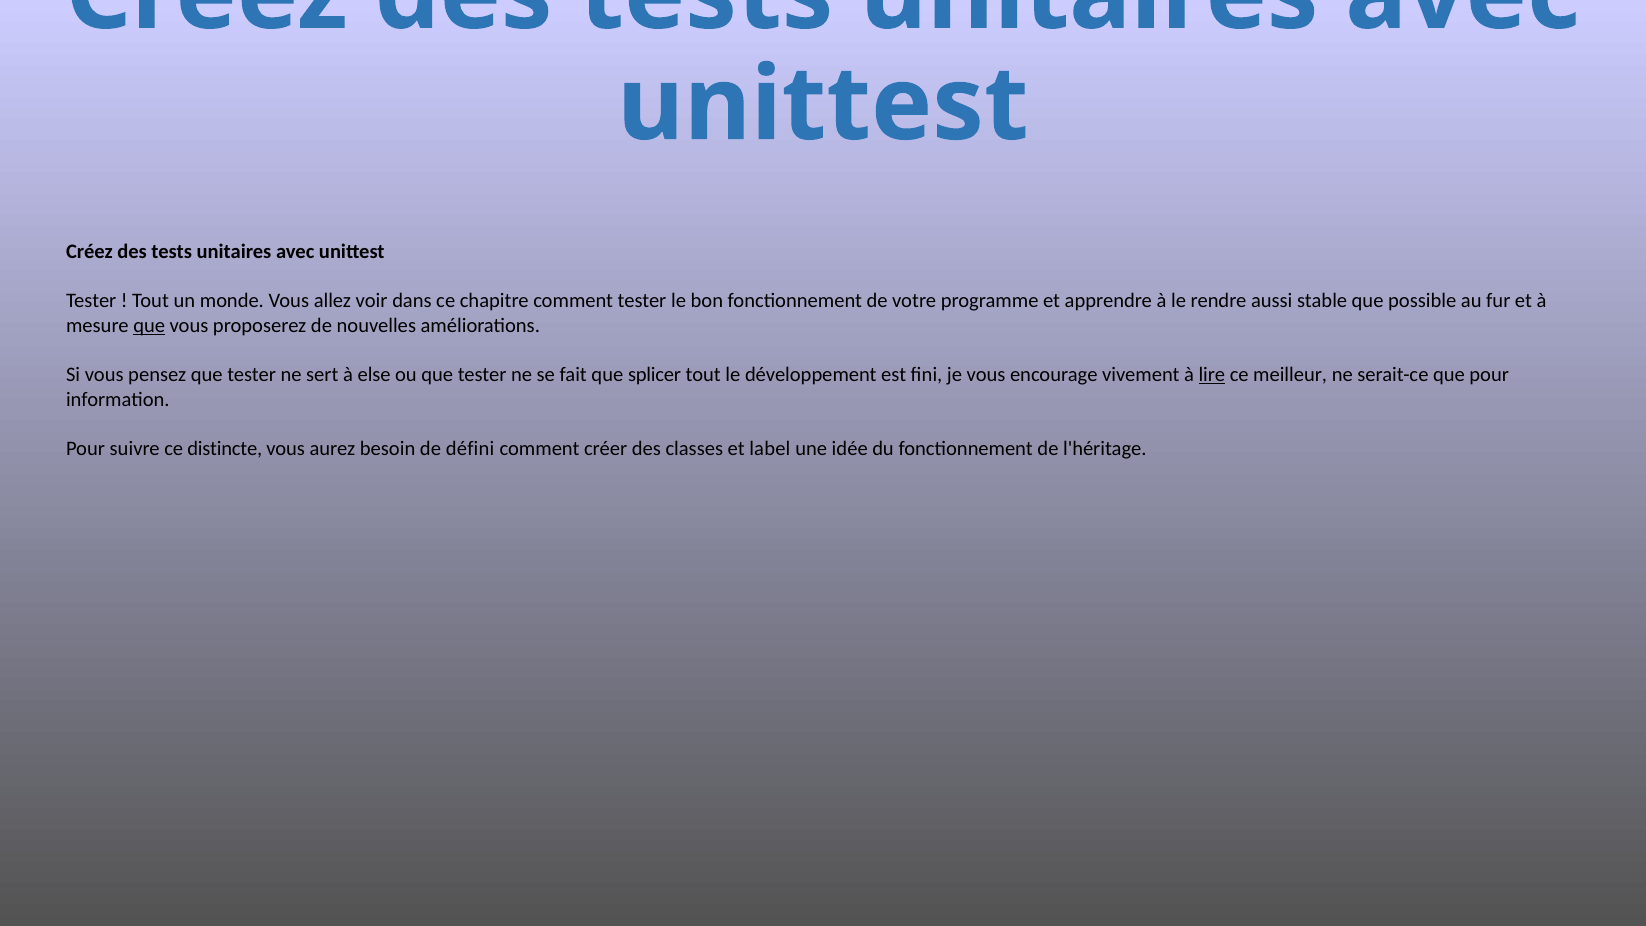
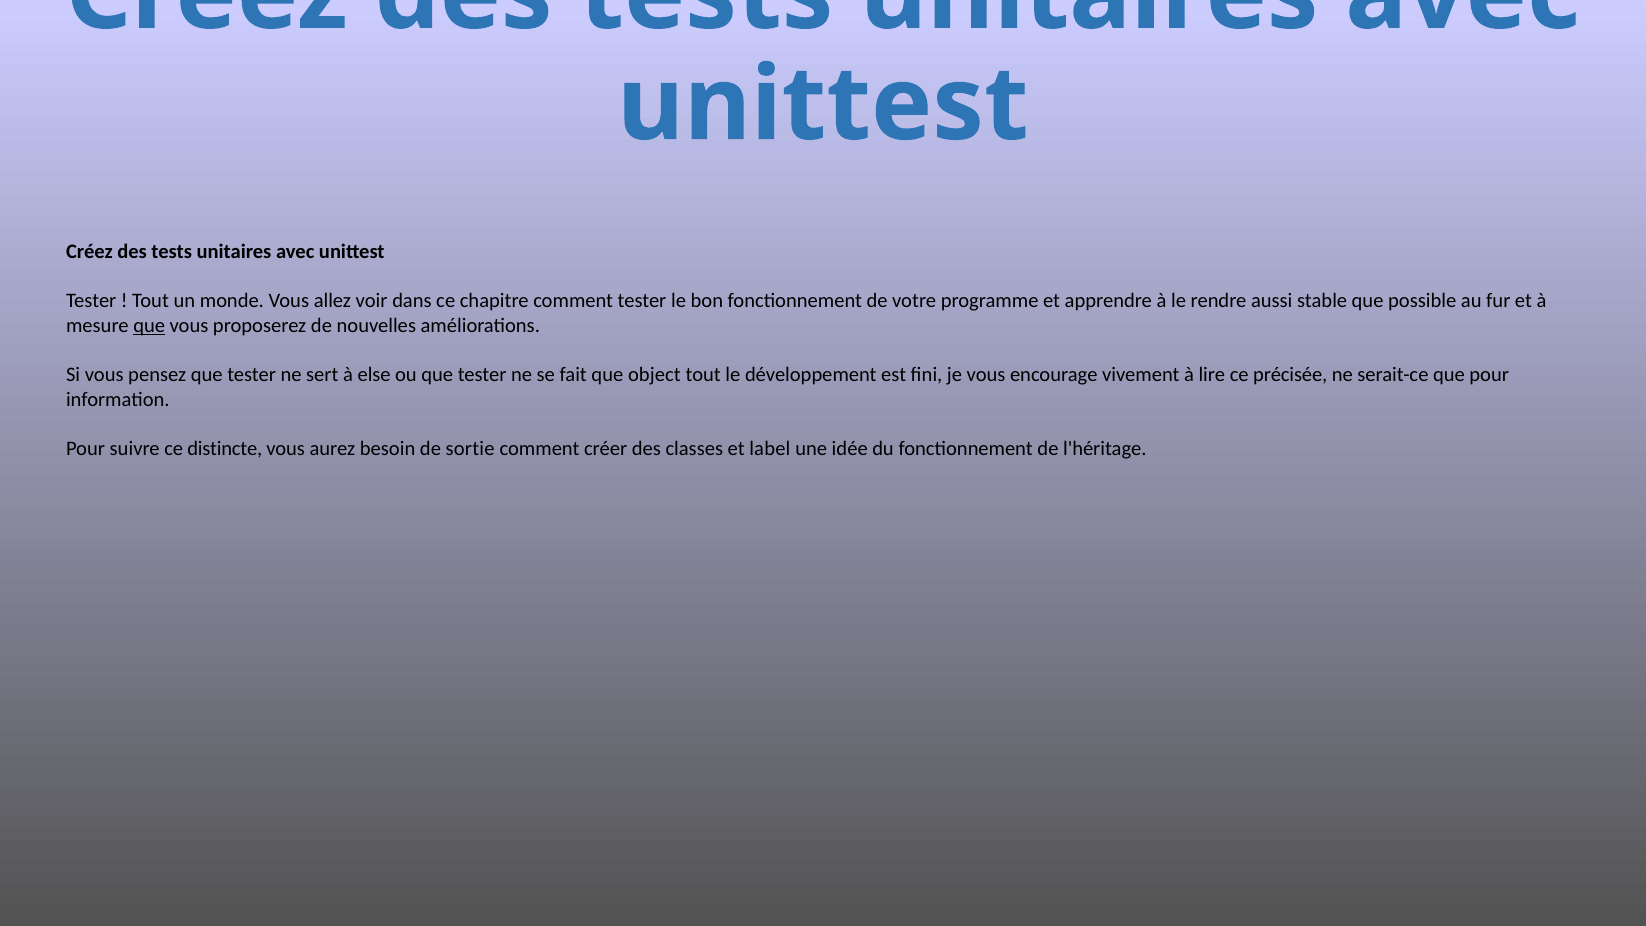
splicer: splicer -> object (654, 375)
lire underline: present -> none (1212, 375)
meilleur: meilleur -> précisée (1290, 375)
défini: défini -> sortie (470, 449)
